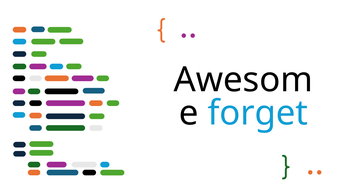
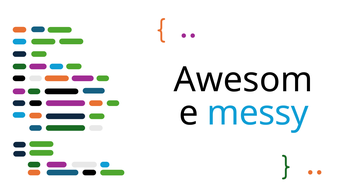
forget: forget -> messy (258, 113)
